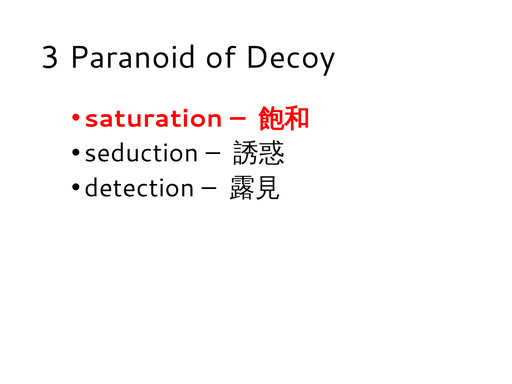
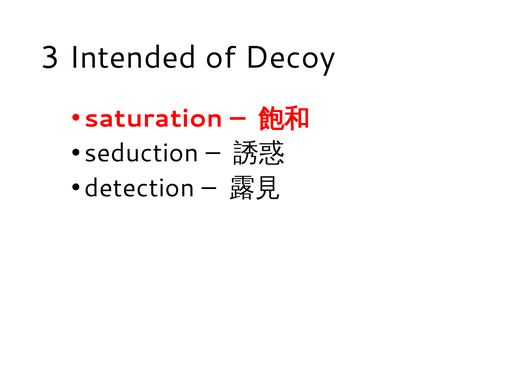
Paranoid: Paranoid -> Intended (133, 57)
